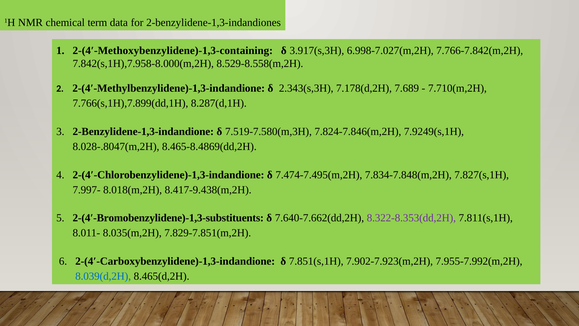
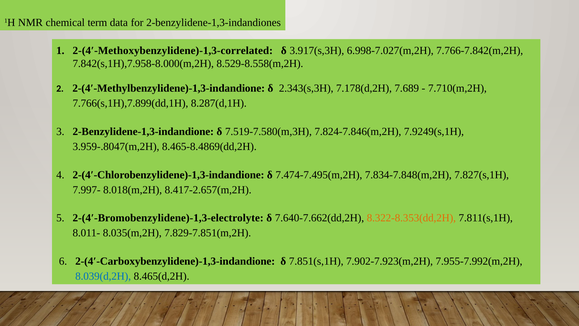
2-(4′-Methoxybenzylidene)-1,3-containing: 2-(4′-Methoxybenzylidene)-1,3-containing -> 2-(4′-Methoxybenzylidene)-1,3-correlated (173, 50)
8.028-.8047(m,2H: 8.028-.8047(m,2H -> 3.959-.8047(m,2H (116, 146)
8.417-9.438(m,2H: 8.417-9.438(m,2H -> 8.417-2.657(m,2H (208, 190)
2-(4′-Bromobenzylidene)-1,3-substituents: 2-(4′-Bromobenzylidene)-1,3-substituents -> 2-(4′-Bromobenzylidene)-1,3-electrolyte (168, 218)
8.322-8.353(dd,2H colour: purple -> orange (411, 218)
